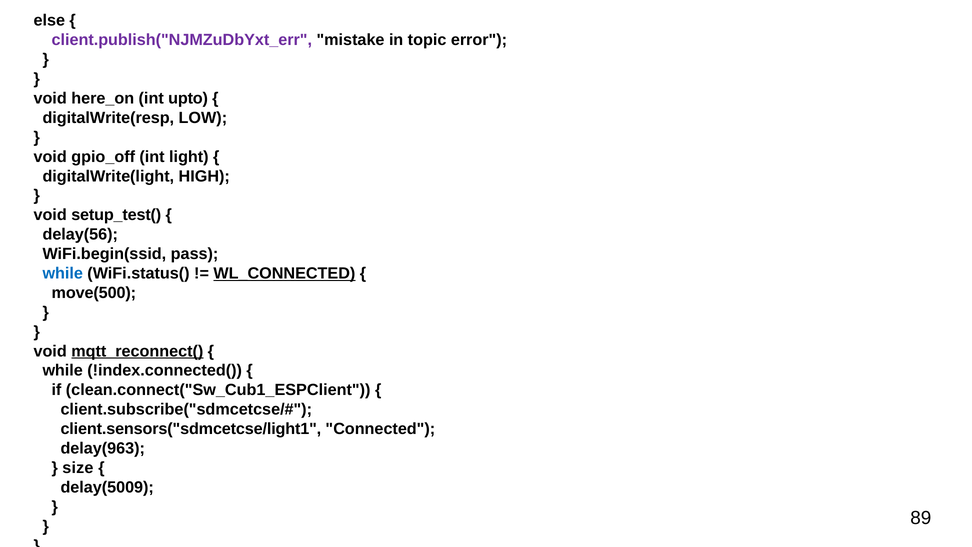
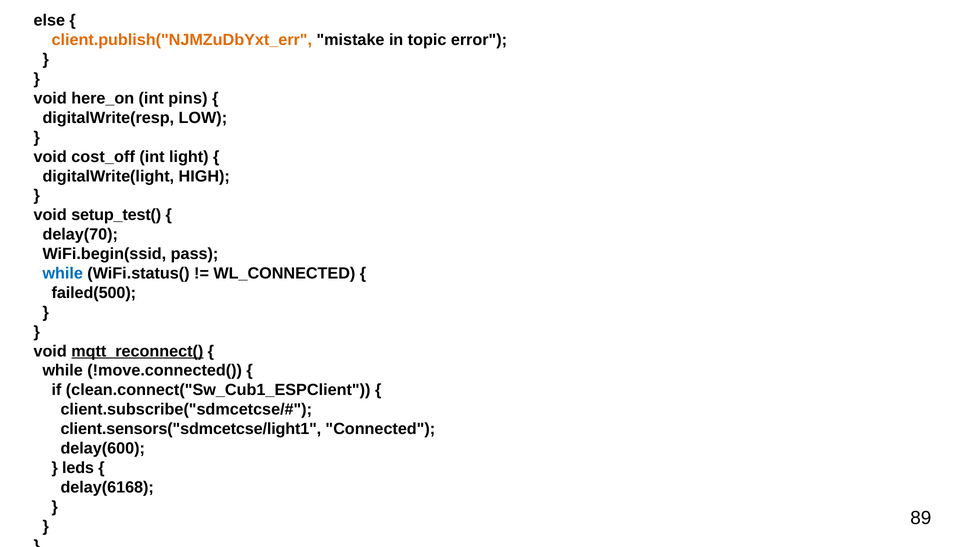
client.publish("NJMZuDbYxt_err colour: purple -> orange (182, 40)
upto: upto -> pins (188, 98)
gpio_off: gpio_off -> cost_off (103, 157)
delay(56: delay(56 -> delay(70 (80, 234)
WL_CONNECTED underline: present -> none (284, 273)
move(500: move(500 -> failed(500 (94, 293)
!index.connected(: !index.connected( -> !move.connected( (165, 370)
delay(963: delay(963 -> delay(600 (103, 448)
size: size -> leds (78, 468)
delay(5009: delay(5009 -> delay(6168 (107, 487)
